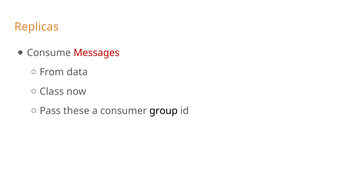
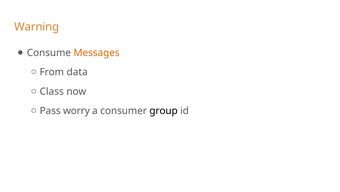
Replicas: Replicas -> Warning (37, 27)
Messages colour: red -> orange (97, 53)
these: these -> worry (76, 110)
